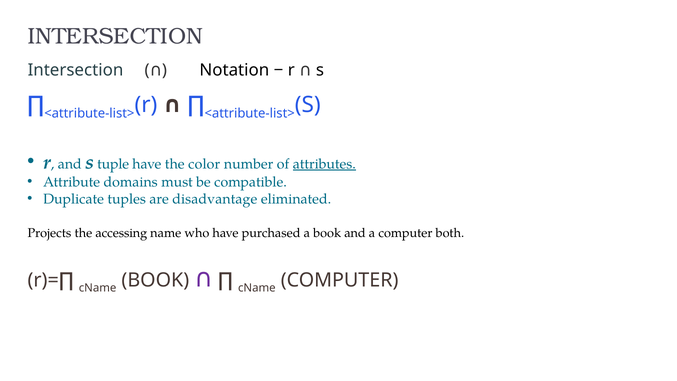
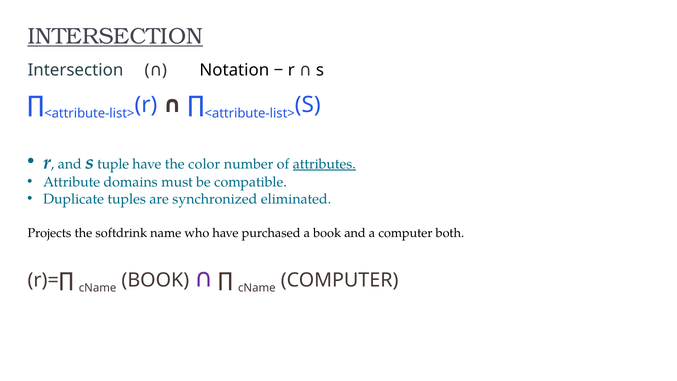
INTERSECTION underline: none -> present (115, 36)
disadvantage: disadvantage -> synchronized (215, 199)
accessing: accessing -> softdrink (121, 233)
